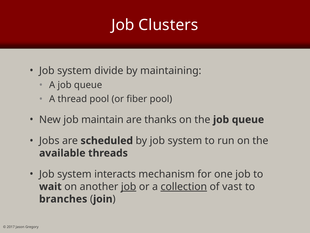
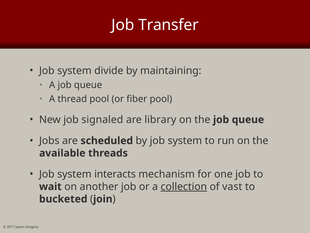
Clusters: Clusters -> Transfer (169, 25)
maintain: maintain -> signaled (102, 119)
thanks: thanks -> library (160, 119)
job underline: present -> none (129, 186)
branches: branches -> bucketed (63, 199)
